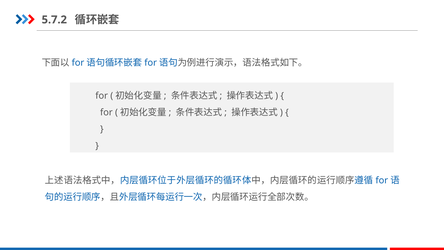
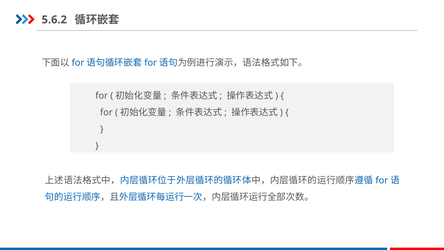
5.7.2: 5.7.2 -> 5.6.2 (54, 20)
